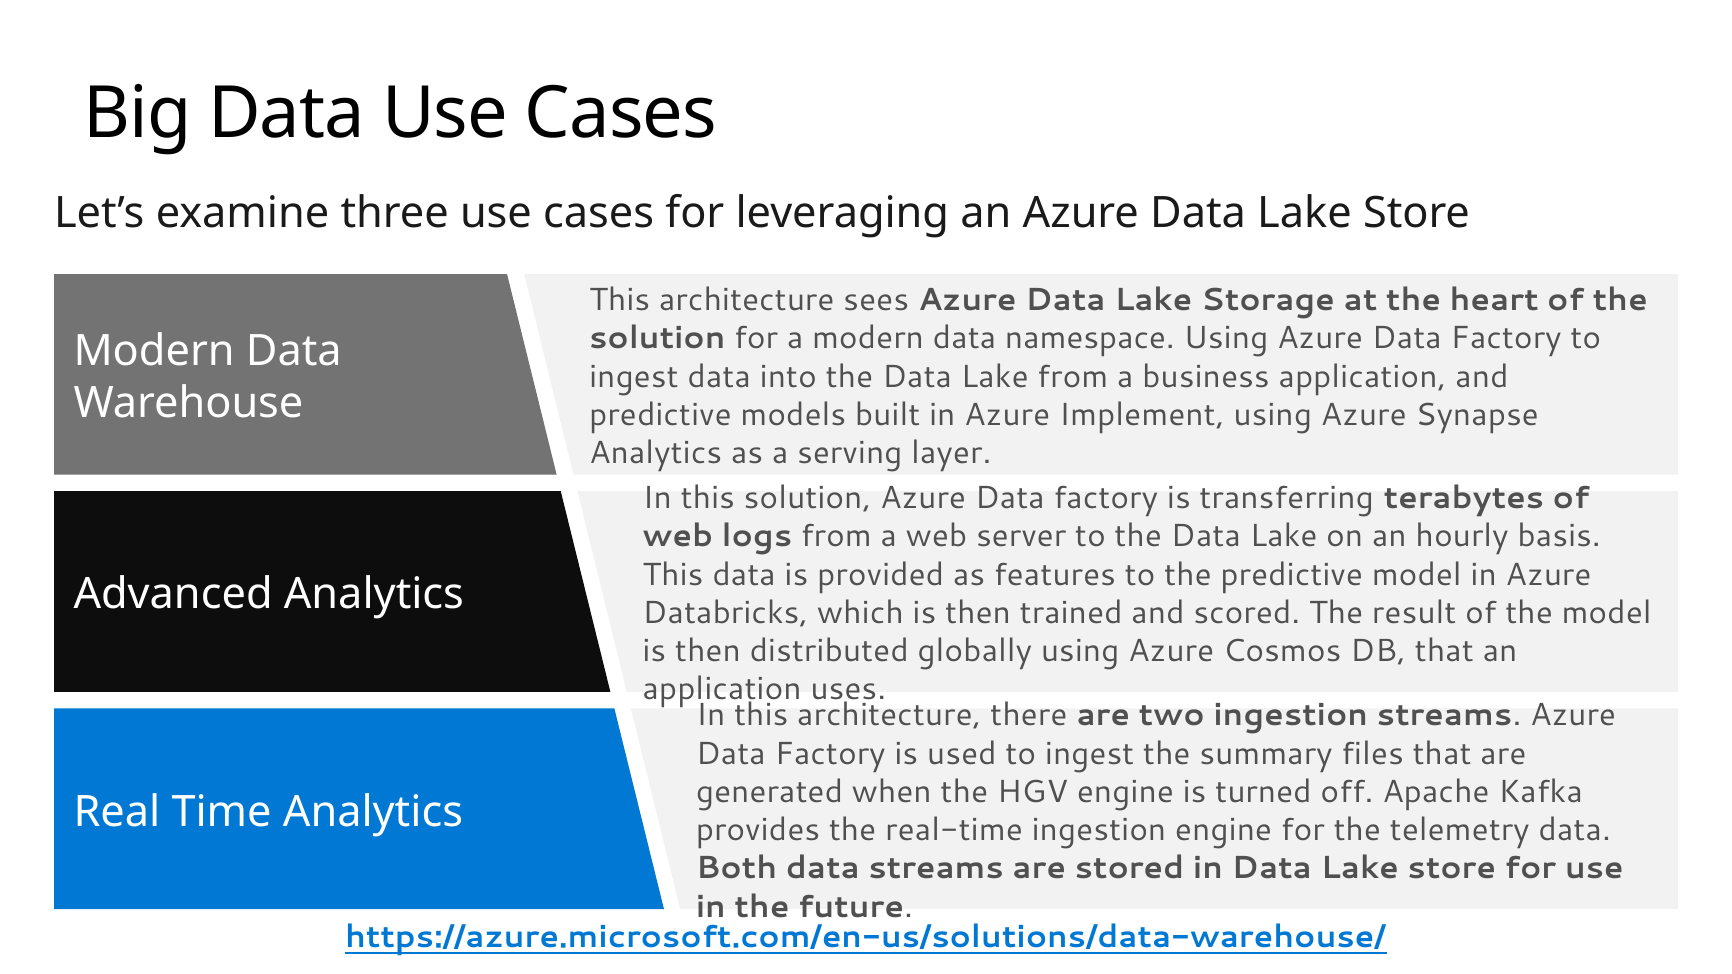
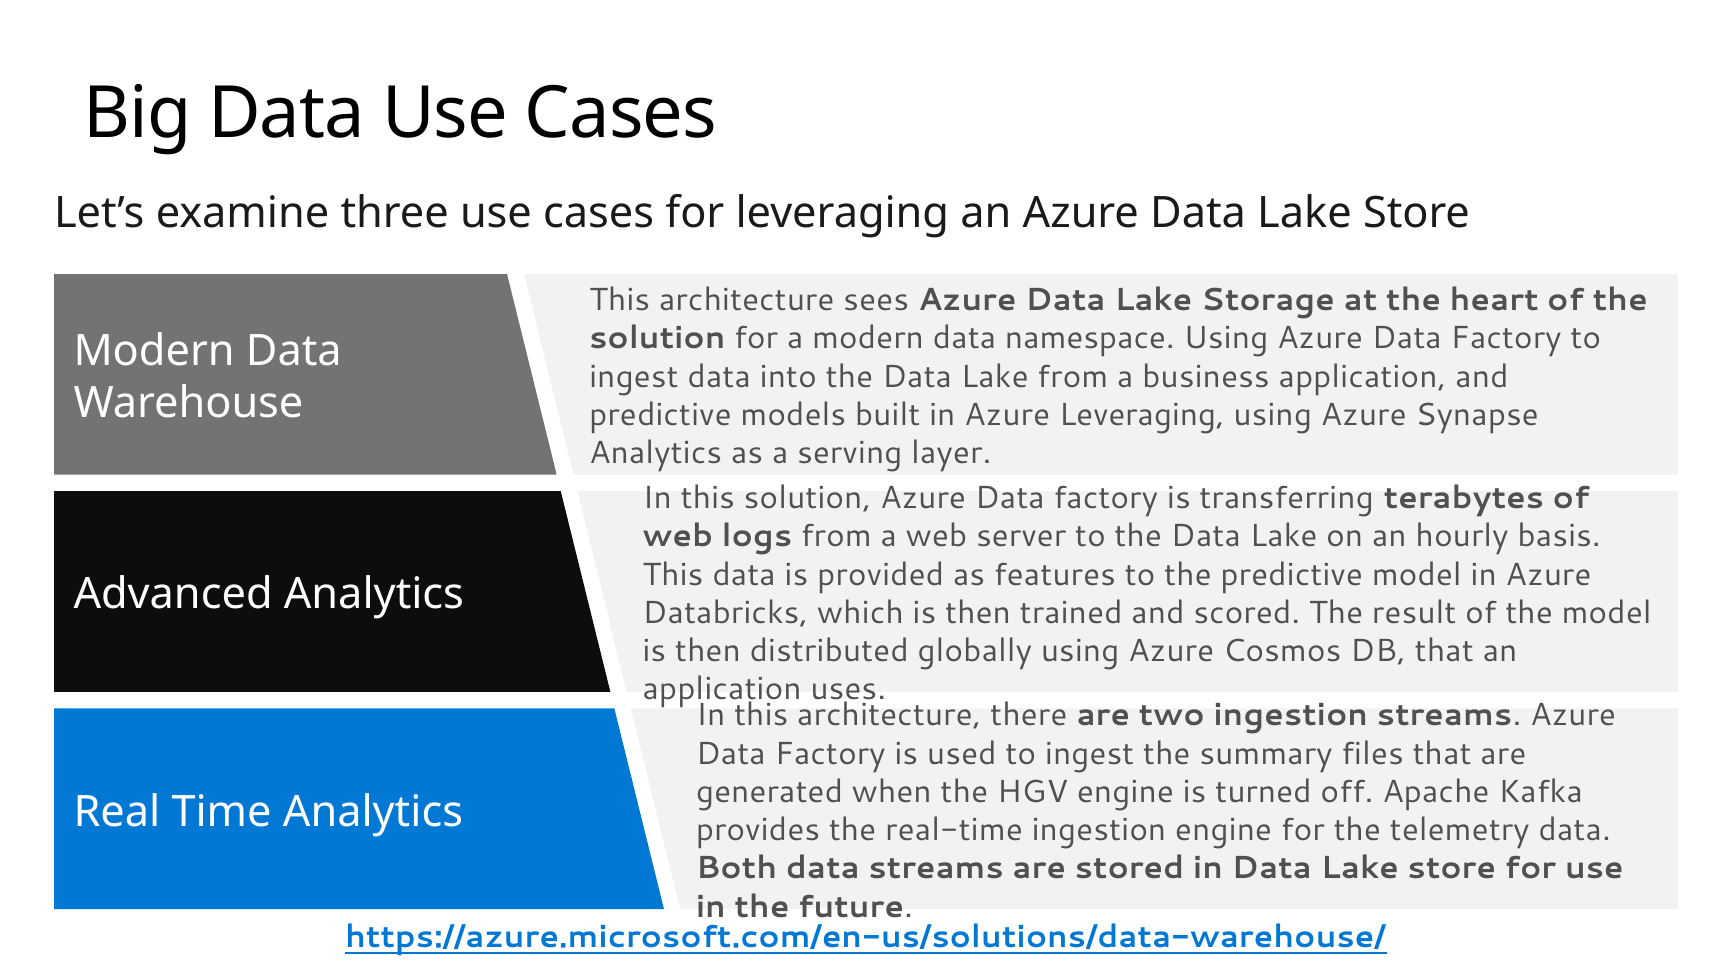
Azure Implement: Implement -> Leveraging (1142, 415)
